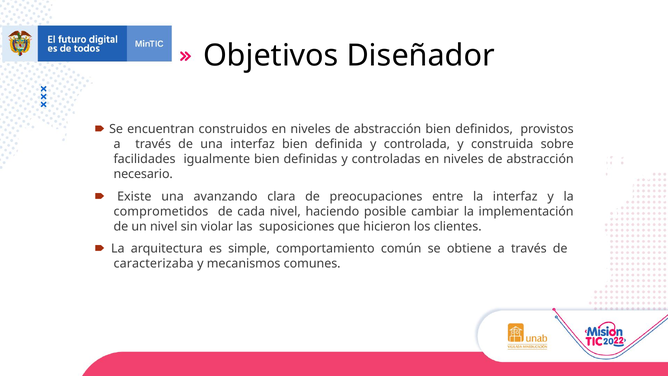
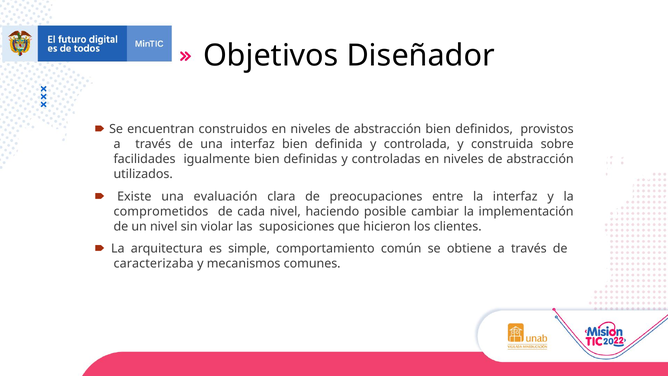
necesario: necesario -> utilizados (143, 174)
avanzando: avanzando -> evaluación (226, 196)
